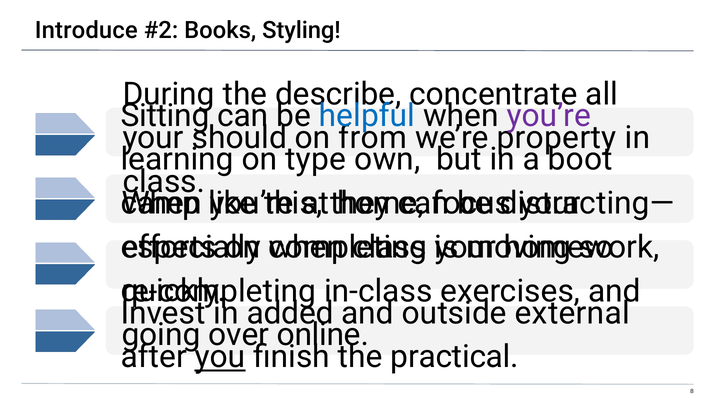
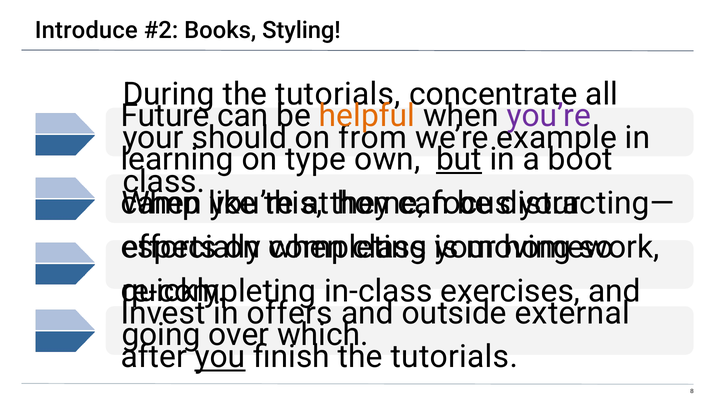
During the describe: describe -> tutorials (338, 94)
Sitting: Sitting -> Future (165, 116)
helpful colour: blue -> orange (367, 116)
property: property -> example (557, 138)
but underline: none -> present (459, 160)
added: added -> offers (290, 313)
online: online -> which (323, 335)
finish the practical: practical -> tutorials (454, 357)
